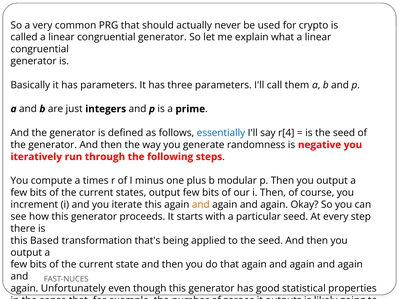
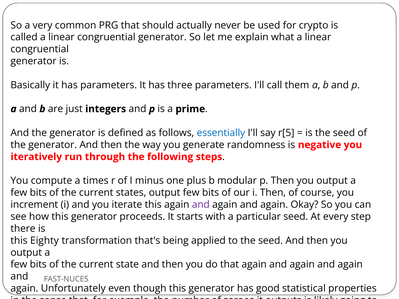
r[4: r[4 -> r[5 (286, 133)
and colour: orange -> purple (201, 205)
Based: Based -> Eighty (44, 241)
